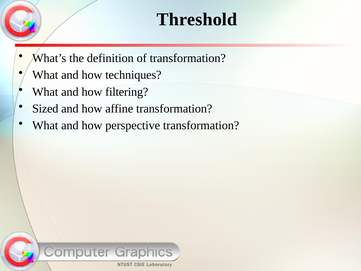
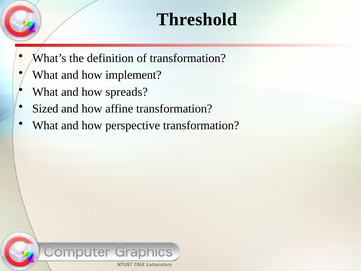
techniques: techniques -> implement (133, 75)
filtering: filtering -> spreads (127, 92)
